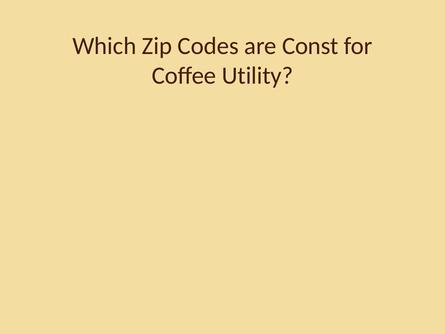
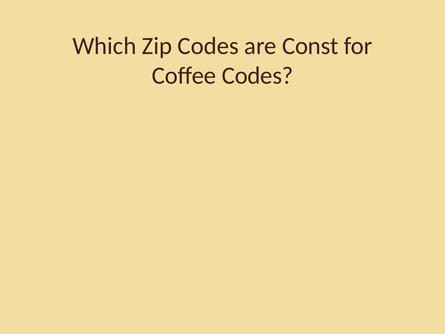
Coffee Utility: Utility -> Codes (258, 76)
